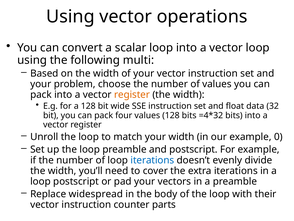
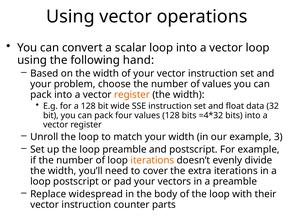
multi: multi -> hand (139, 60)
0: 0 -> 3 (278, 137)
iterations colour: blue -> orange (152, 160)
